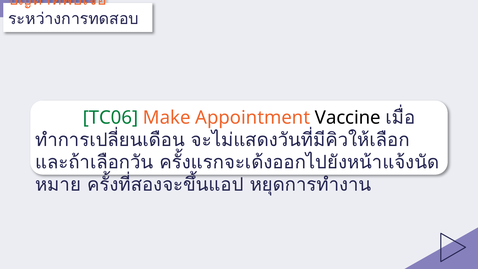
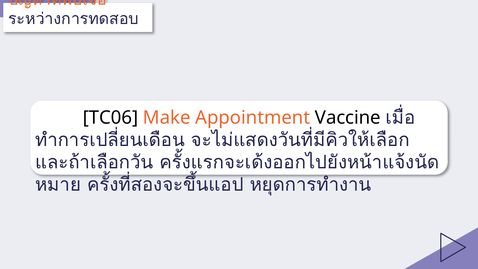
TC06 colour: green -> black (111, 118)
